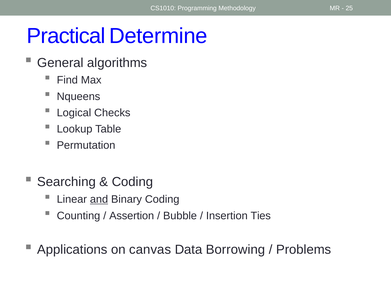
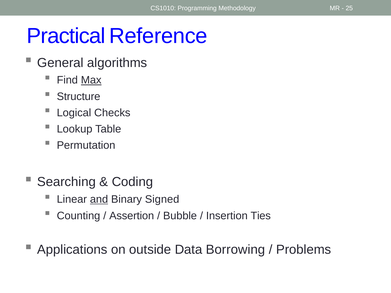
Determine: Determine -> Reference (158, 36)
Max underline: none -> present (91, 80)
Nqueens: Nqueens -> Structure (79, 97)
Binary Coding: Coding -> Signed (162, 200)
canvas: canvas -> outside (150, 250)
